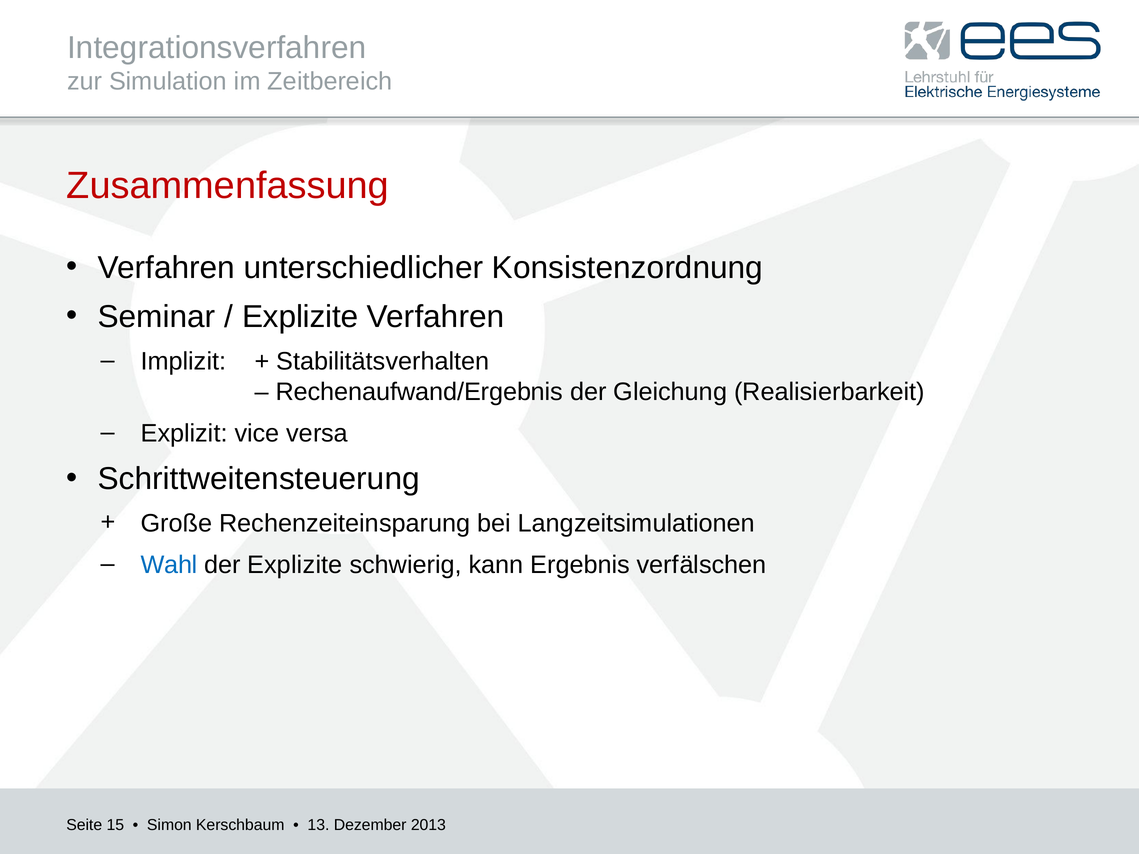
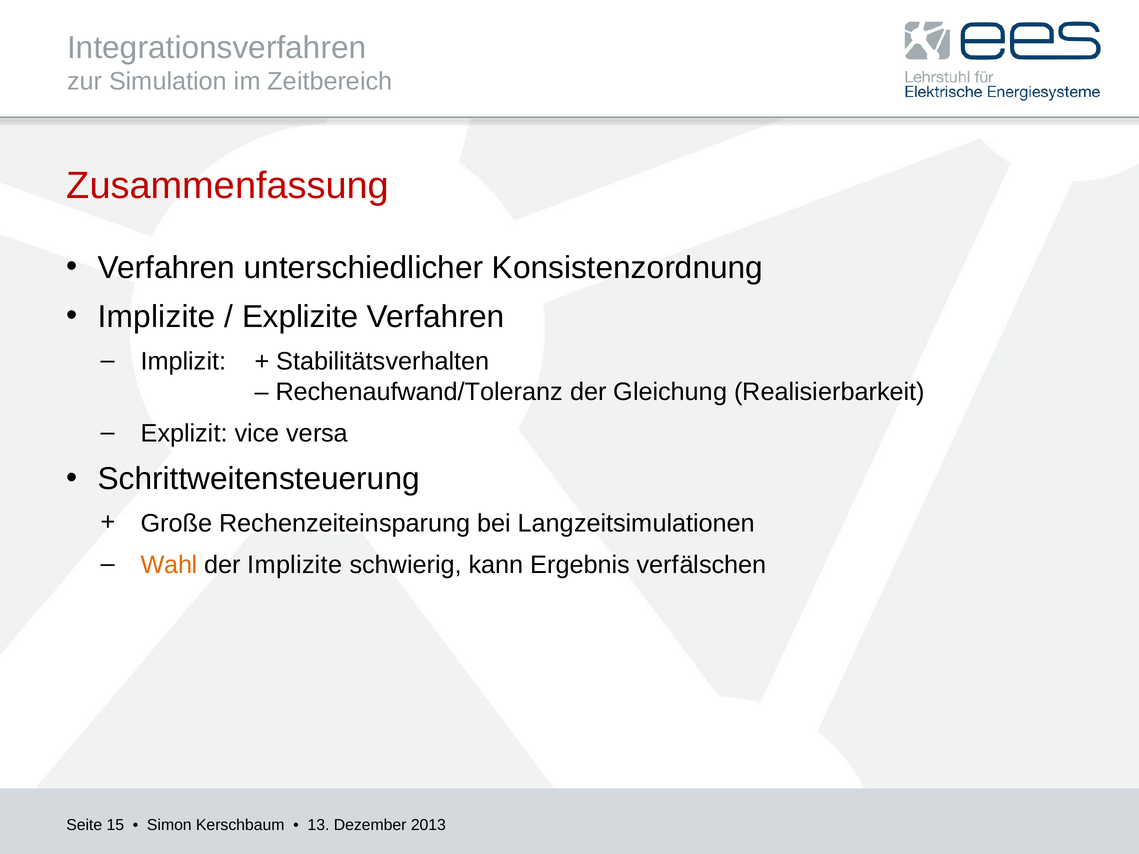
Seminar: Seminar -> Implizite (157, 317)
Rechenaufwand/Ergebnis: Rechenaufwand/Ergebnis -> Rechenaufwand/Toleranz (419, 392)
Wahl colour: blue -> orange (169, 565)
der Explizite: Explizite -> Implizite (295, 565)
